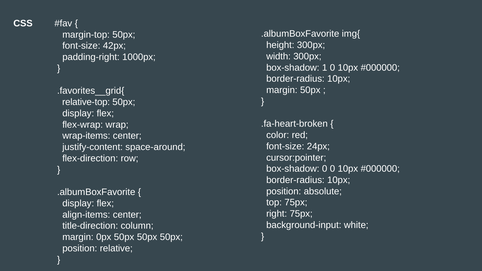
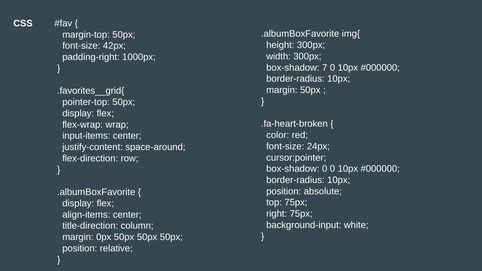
1: 1 -> 7 (325, 68)
relative-top: relative-top -> pointer-top (86, 102)
wrap-items: wrap-items -> input-items (86, 136)
